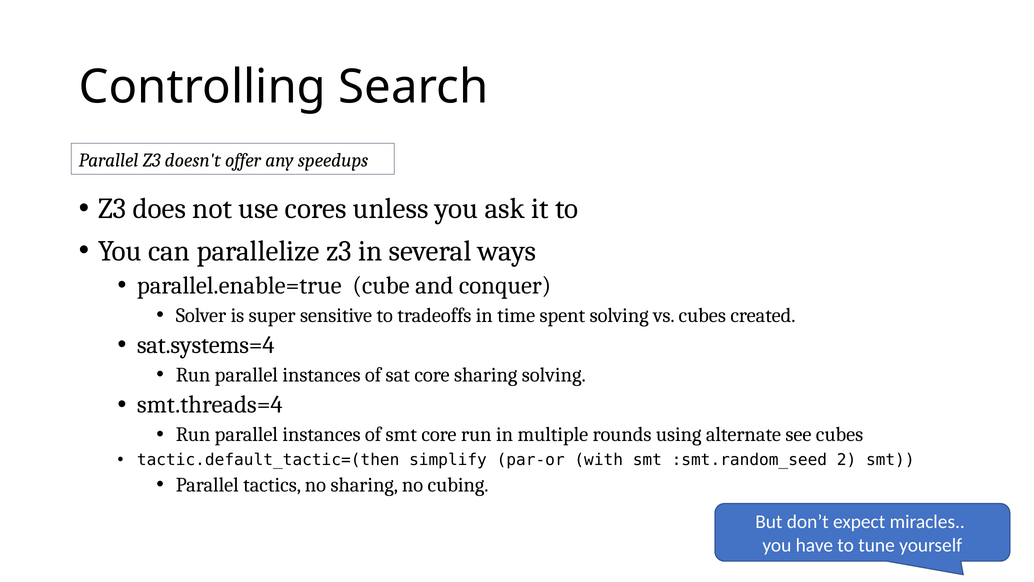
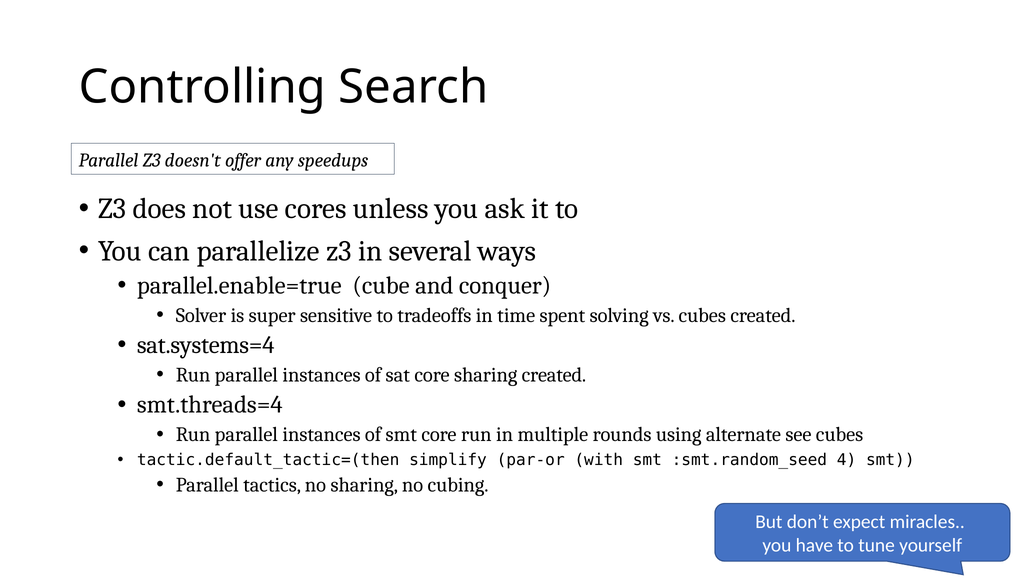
sharing solving: solving -> created (554, 375)
2: 2 -> 4 (847, 459)
